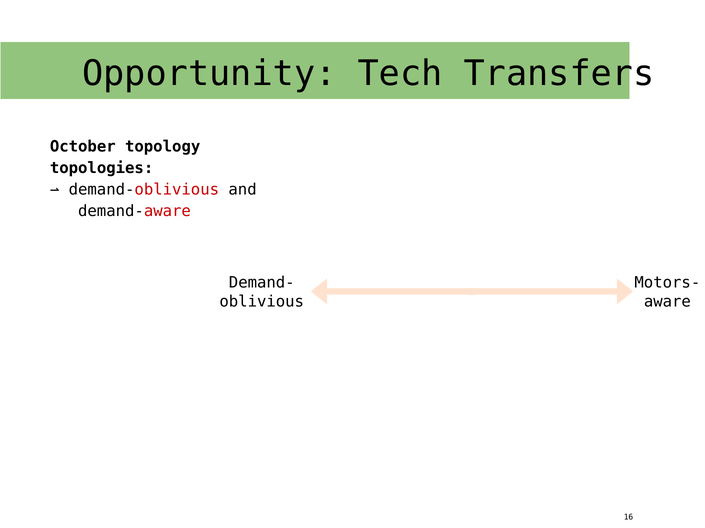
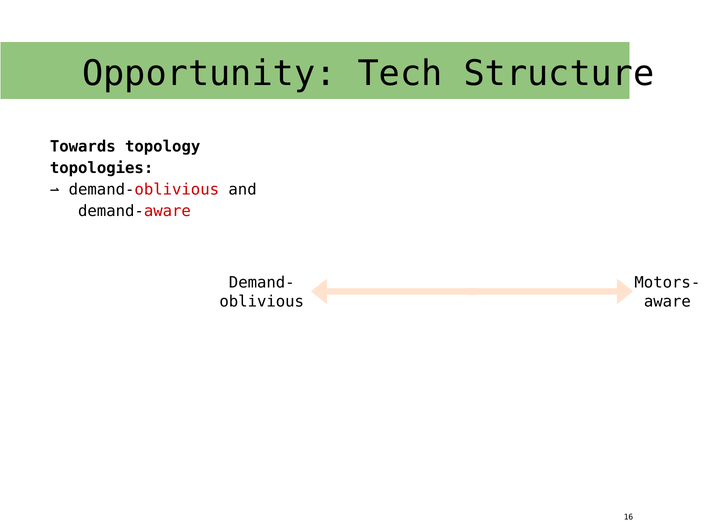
Transfers: Transfers -> Structure (559, 74)
October: October -> Towards (83, 147)
